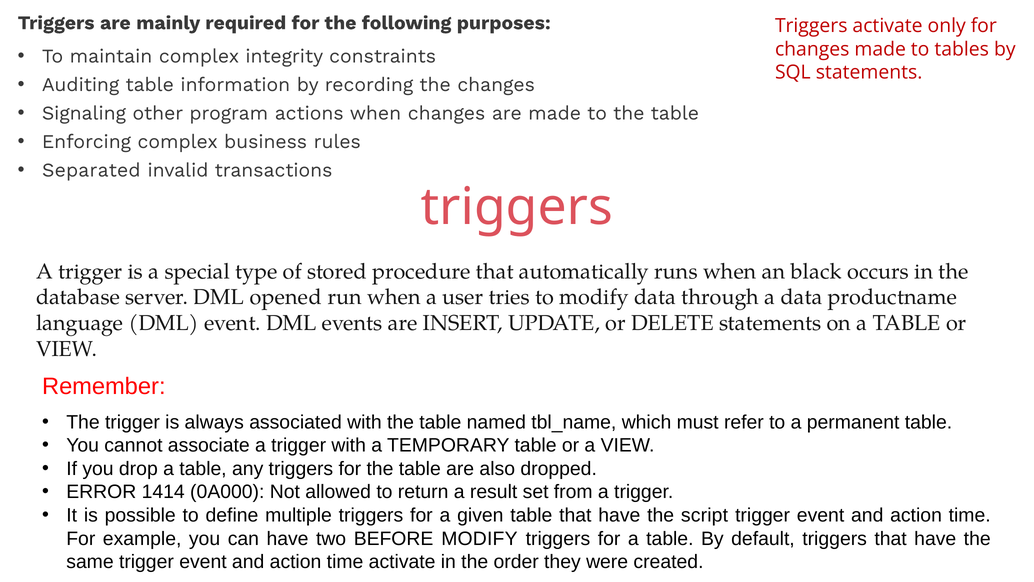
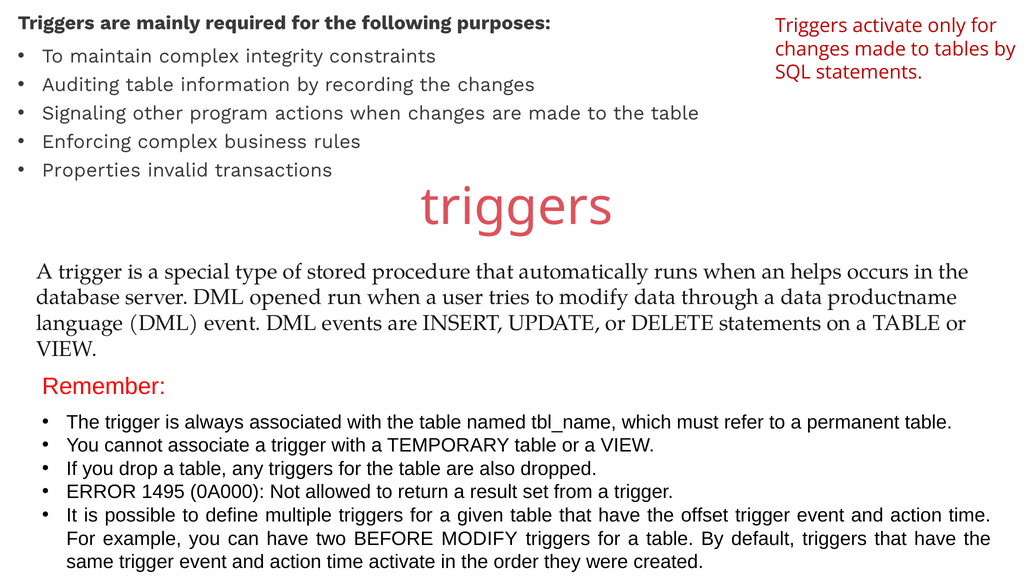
Separated: Separated -> Properties (91, 170)
black: black -> helps (816, 271)
1414: 1414 -> 1495 (163, 492)
script: script -> offset (705, 515)
